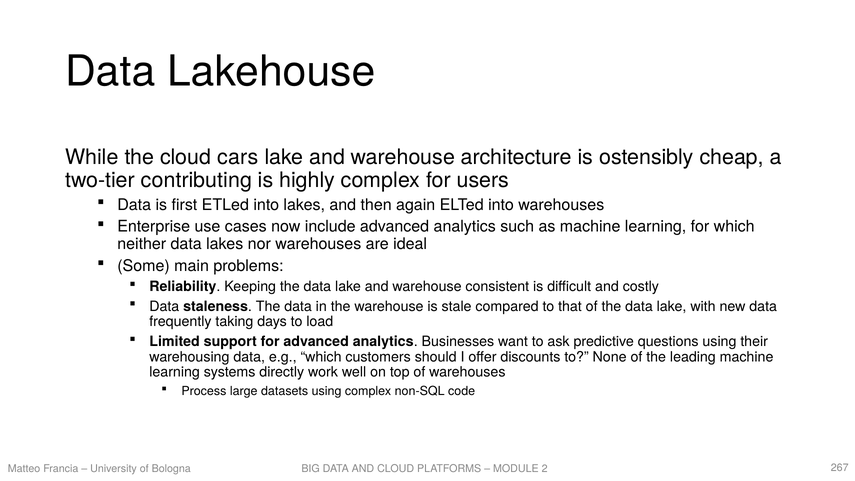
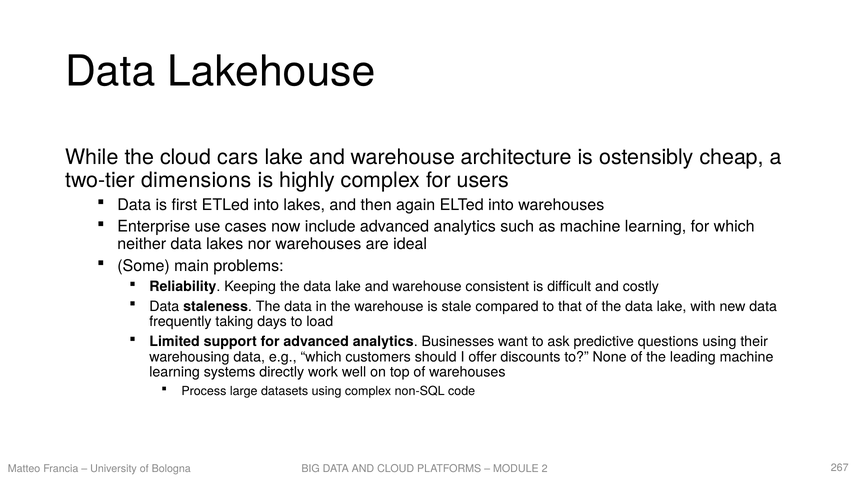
contributing: contributing -> dimensions (196, 180)
